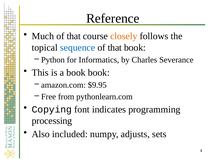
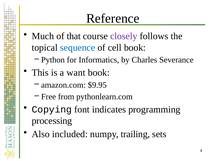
closely colour: orange -> purple (124, 36)
that: that -> cell (115, 48)
a book: book -> want (76, 73)
adjusts: adjusts -> trailing (135, 134)
